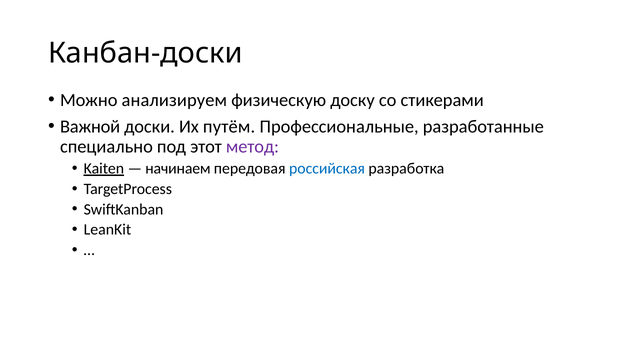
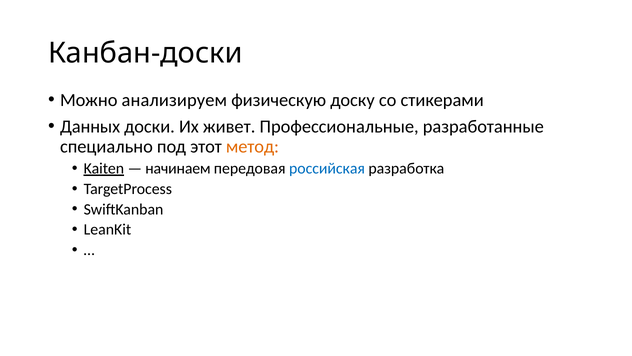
Важной: Важной -> Данных (90, 126)
путём: путём -> живет (229, 126)
метод colour: purple -> orange (252, 146)
